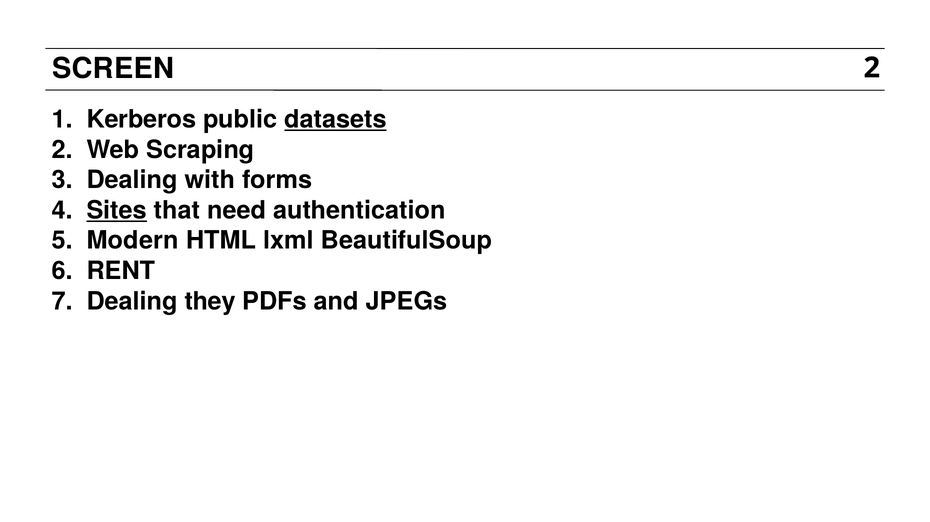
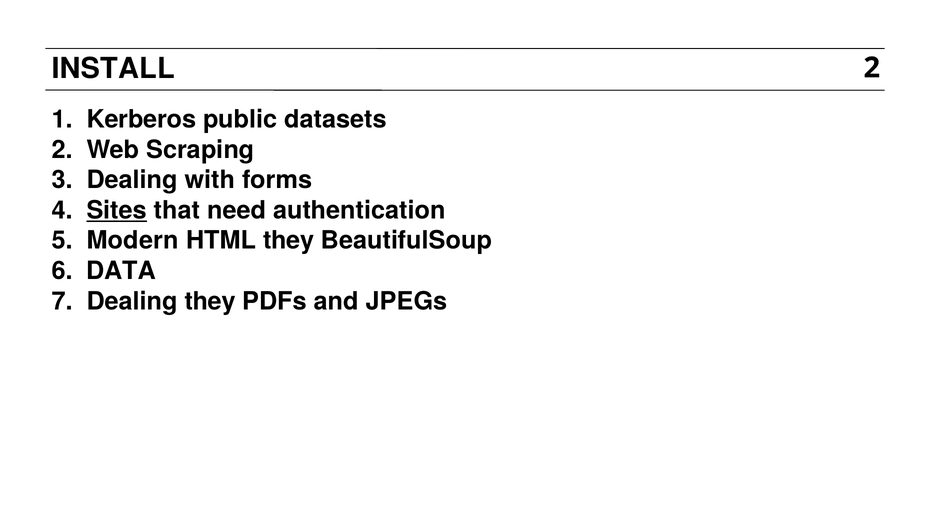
SCREEN: SCREEN -> INSTALL (113, 69)
datasets underline: present -> none (336, 120)
HTML lxml: lxml -> they (289, 241)
RENT: RENT -> DATA (121, 271)
